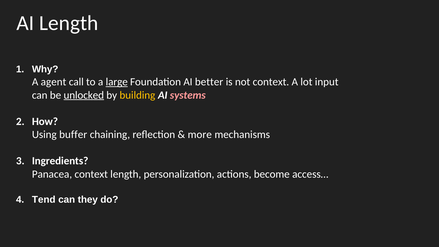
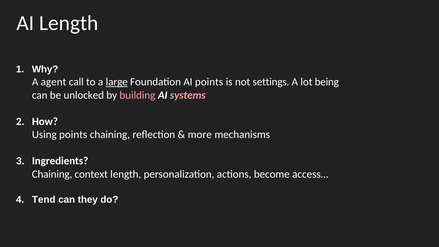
AI better: better -> points (209, 82)
not context: context -> settings (271, 82)
input: input -> being (327, 82)
unlocked underline: present -> none (84, 95)
building colour: yellow -> pink (137, 95)
Using buffer: buffer -> points (73, 135)
Panacea: Panacea -> Chaining (52, 174)
